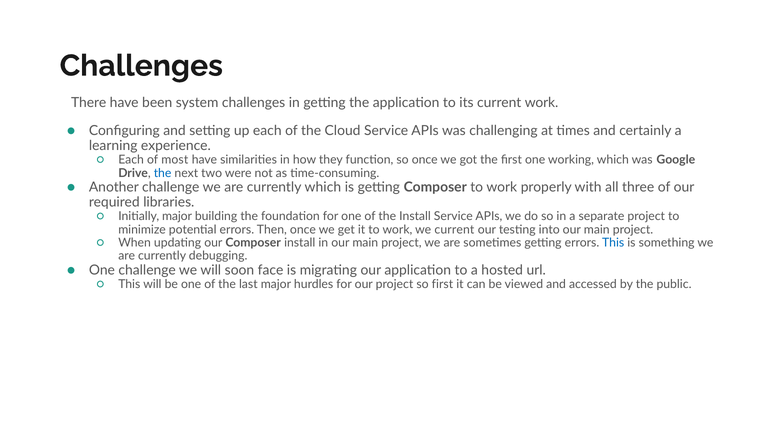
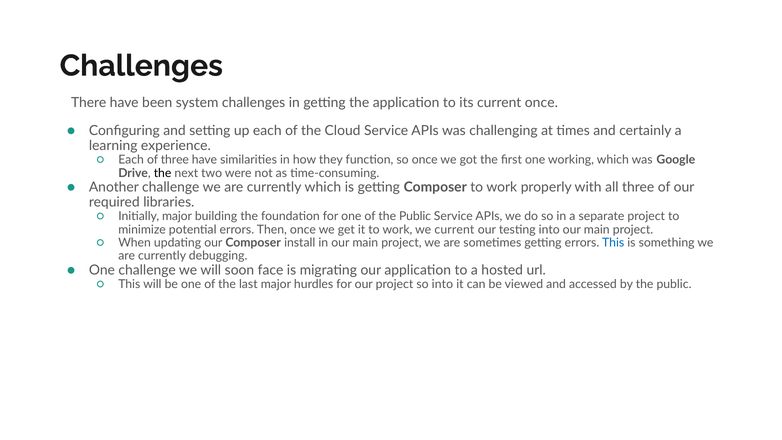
current work: work -> once (541, 103)
of most: most -> three (175, 160)
the colour: blue -> black (163, 173)
of the Install: Install -> Public (415, 216)
so first: first -> into (442, 284)
